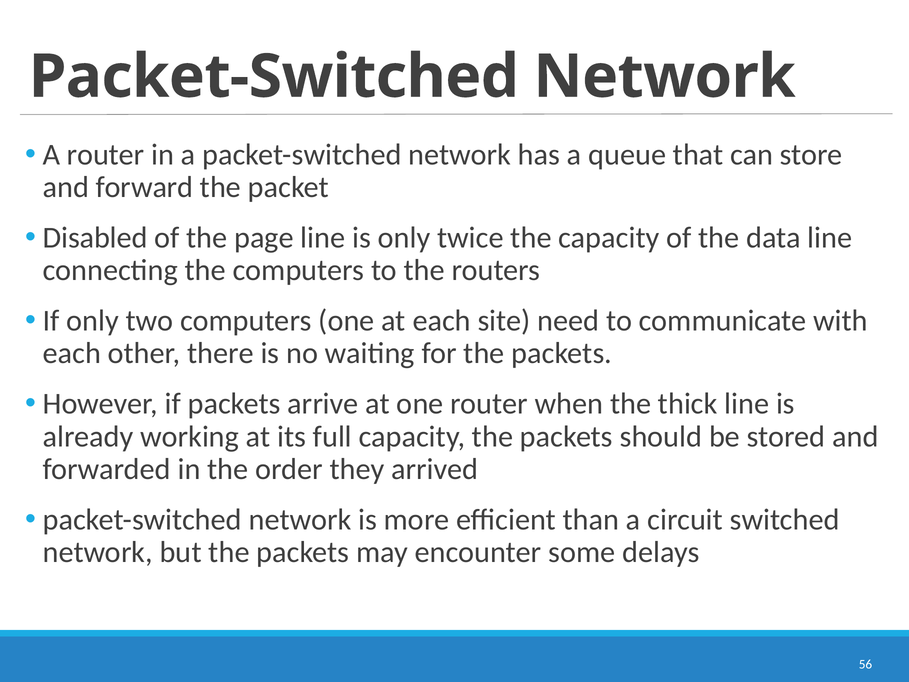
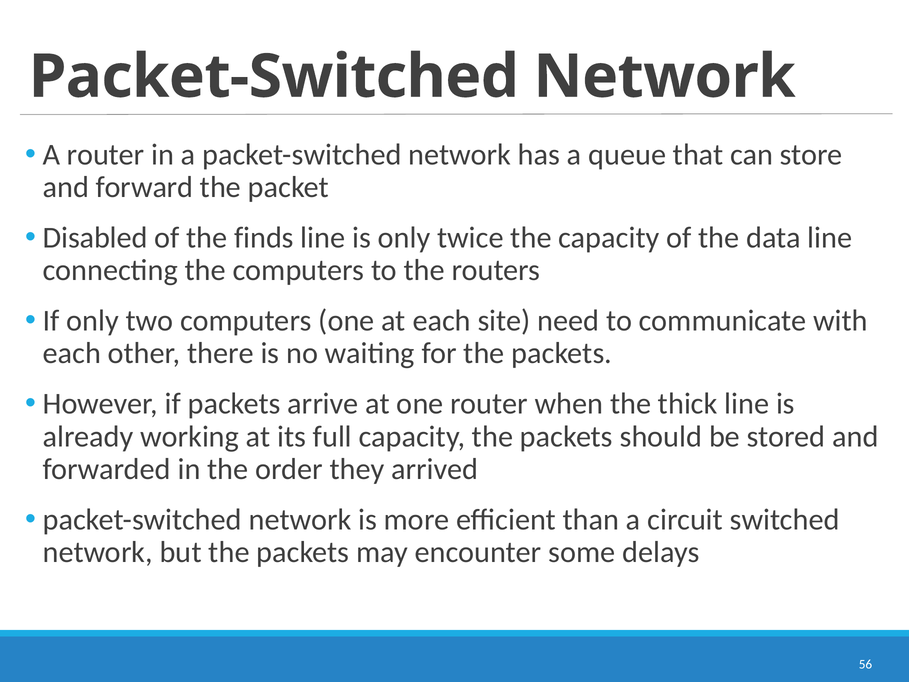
page: page -> finds (264, 238)
